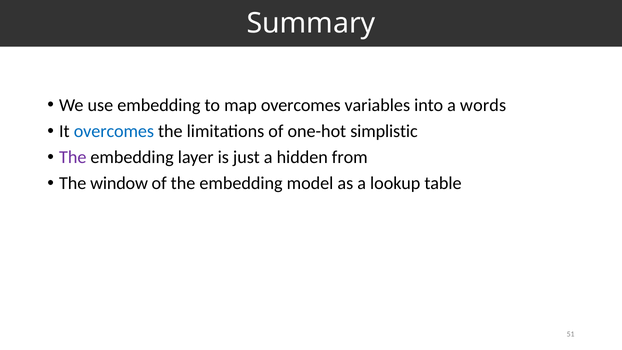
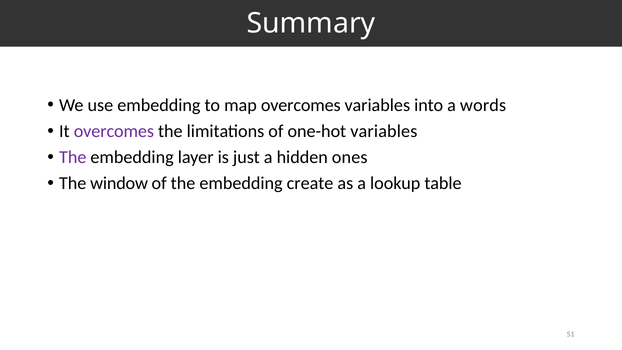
overcomes colour: blue -> purple (114, 131)
one-hot simplistic: simplistic -> variables (384, 131)
from: from -> ones (350, 157)
model: model -> create (310, 183)
